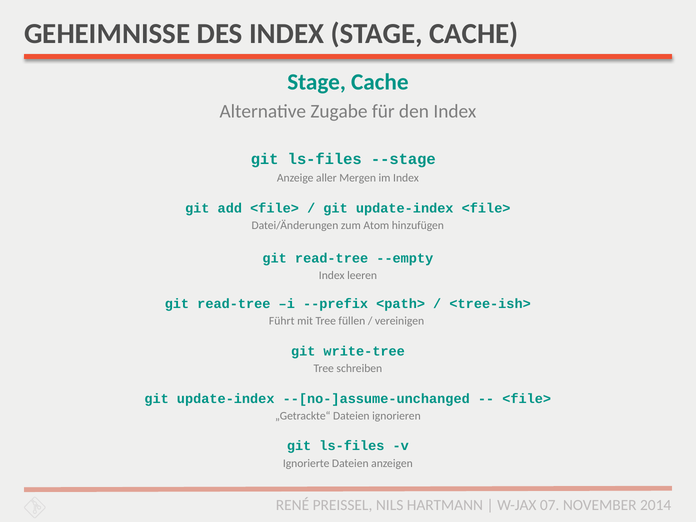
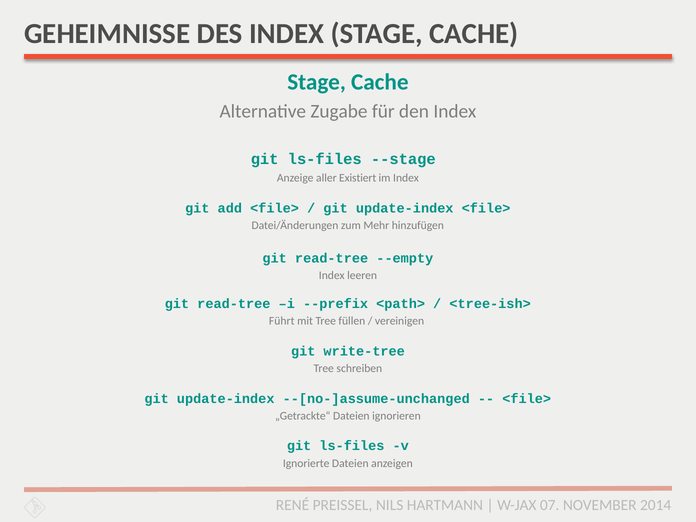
Mergen: Mergen -> Existiert (358, 178)
Atom: Atom -> Mehr (376, 225)
